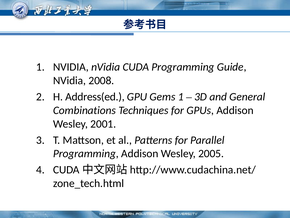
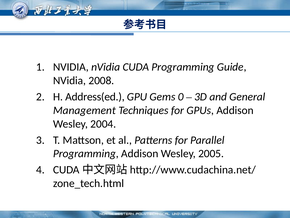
Gems 1: 1 -> 0 (181, 97)
Combinations: Combinations -> Management (84, 110)
2001: 2001 -> 2004 (103, 124)
